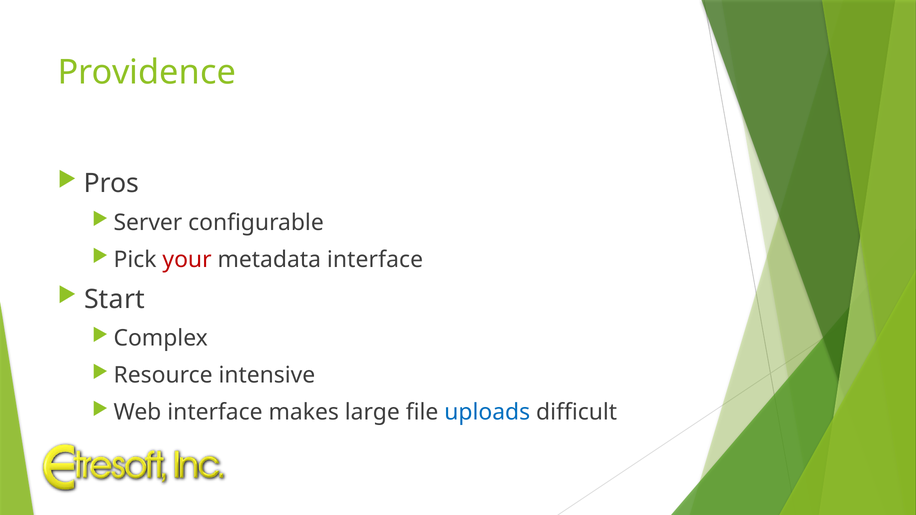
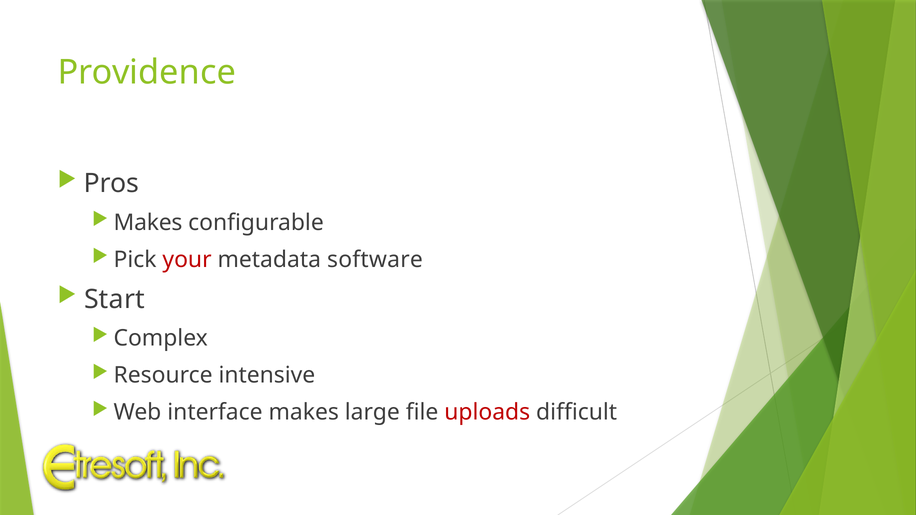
Server: Server -> Makes (148, 223)
metadata interface: interface -> software (375, 260)
uploads colour: blue -> red (487, 412)
